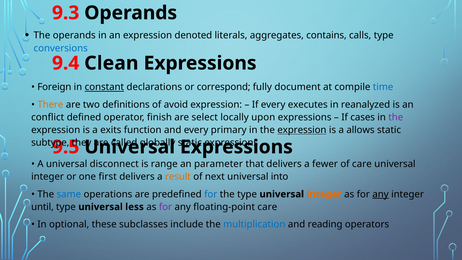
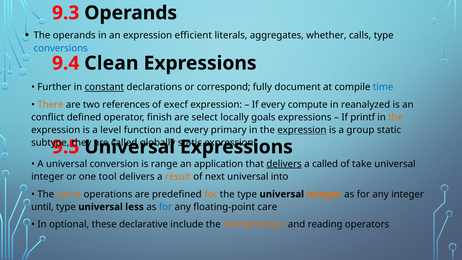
denoted: denoted -> efficient (193, 35)
contains: contains -> whether (326, 35)
Foreign: Foreign -> Further (54, 87)
definitions: definitions -> references (126, 105)
avoid: avoid -> execf (176, 105)
executes: executes -> compute (308, 105)
upon: upon -> goals (263, 117)
cases: cases -> printf (363, 117)
the colour: purple -> orange (396, 117)
exits: exits -> level (111, 130)
allows: allows -> group (360, 130)
disconnect: disconnect -> conversion (114, 164)
parameter: parameter -> application (219, 164)
delivers underline: none -> present (284, 164)
a fewer: fewer -> called (325, 164)
of care: care -> take (362, 164)
first: first -> tool (108, 177)
same colour: blue -> orange (69, 194)
for colour: blue -> orange (211, 194)
any underline: present -> none (381, 194)
for colour: purple -> blue (165, 207)
subclasses: subclasses -> declarative (144, 224)
multiplication colour: blue -> orange (254, 224)
